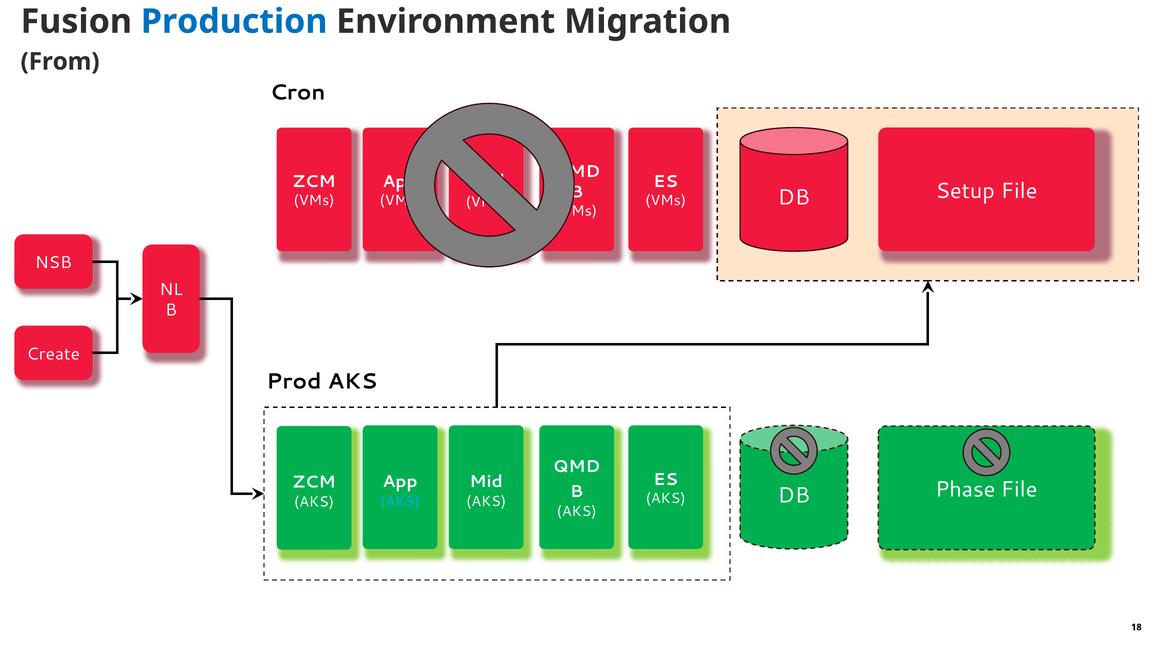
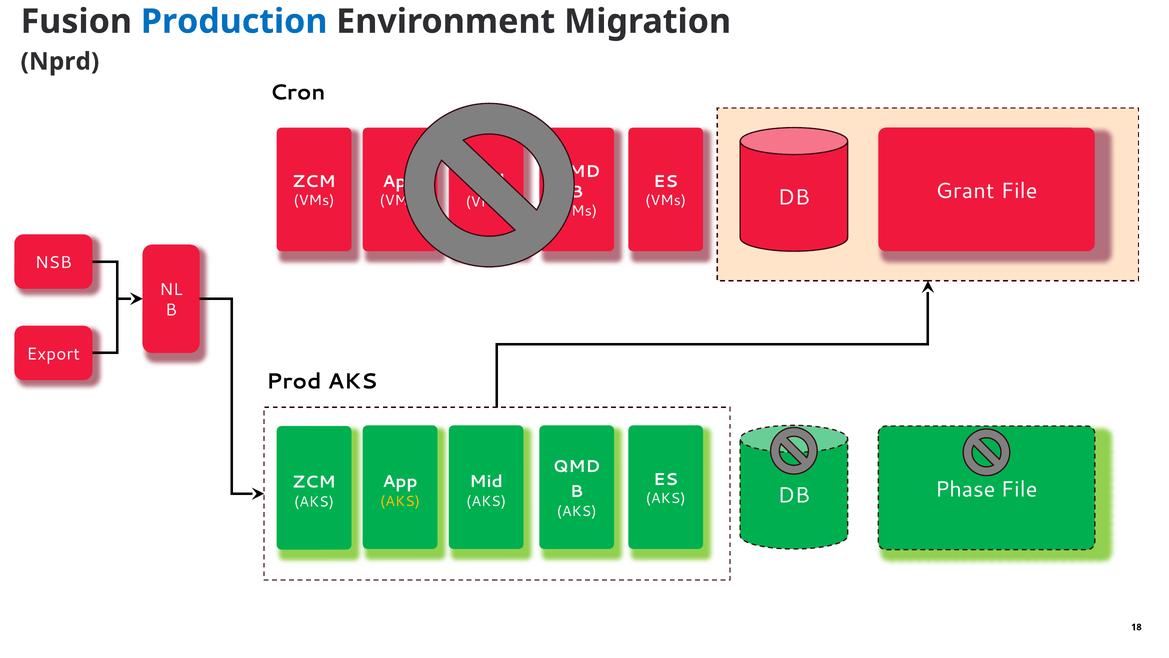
From: From -> Nprd (60, 62)
Setup: Setup -> Grant (965, 191)
Create: Create -> Export (53, 354)
AKS colour: light blue -> yellow (400, 501)
